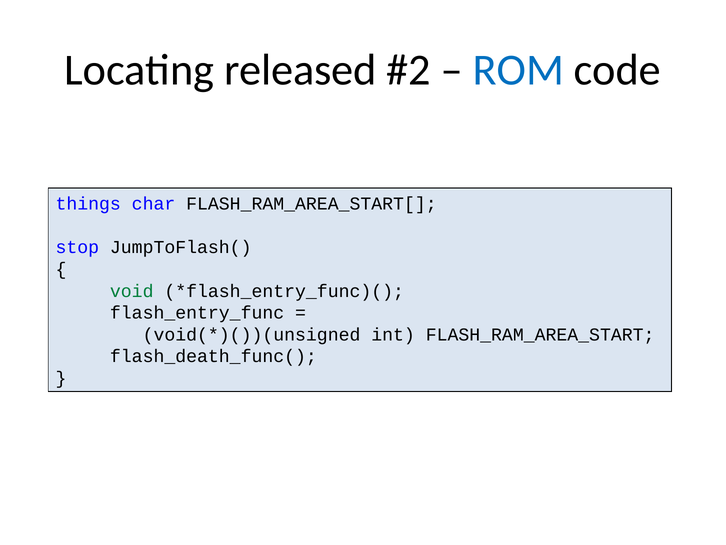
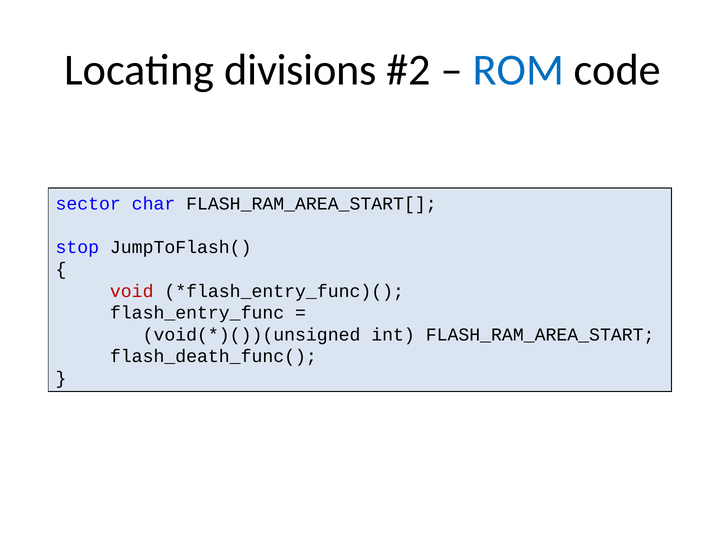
released: released -> divisions (300, 70)
things: things -> sector (88, 204)
void colour: green -> red (132, 291)
